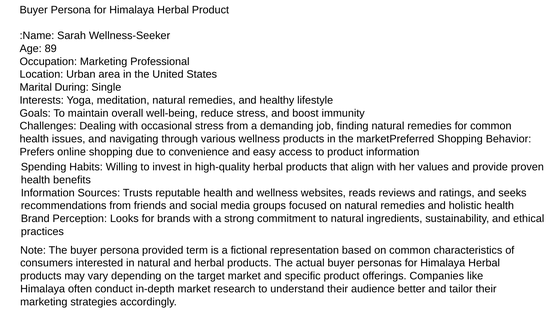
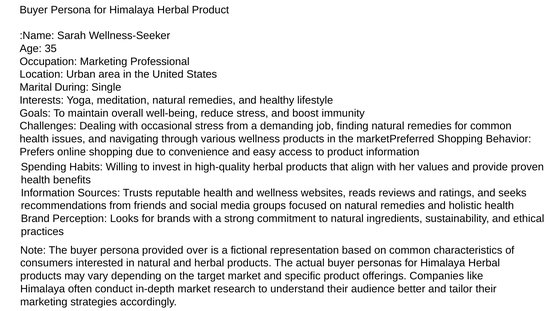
89: 89 -> 35 (51, 49)
term: term -> over (197, 250)
